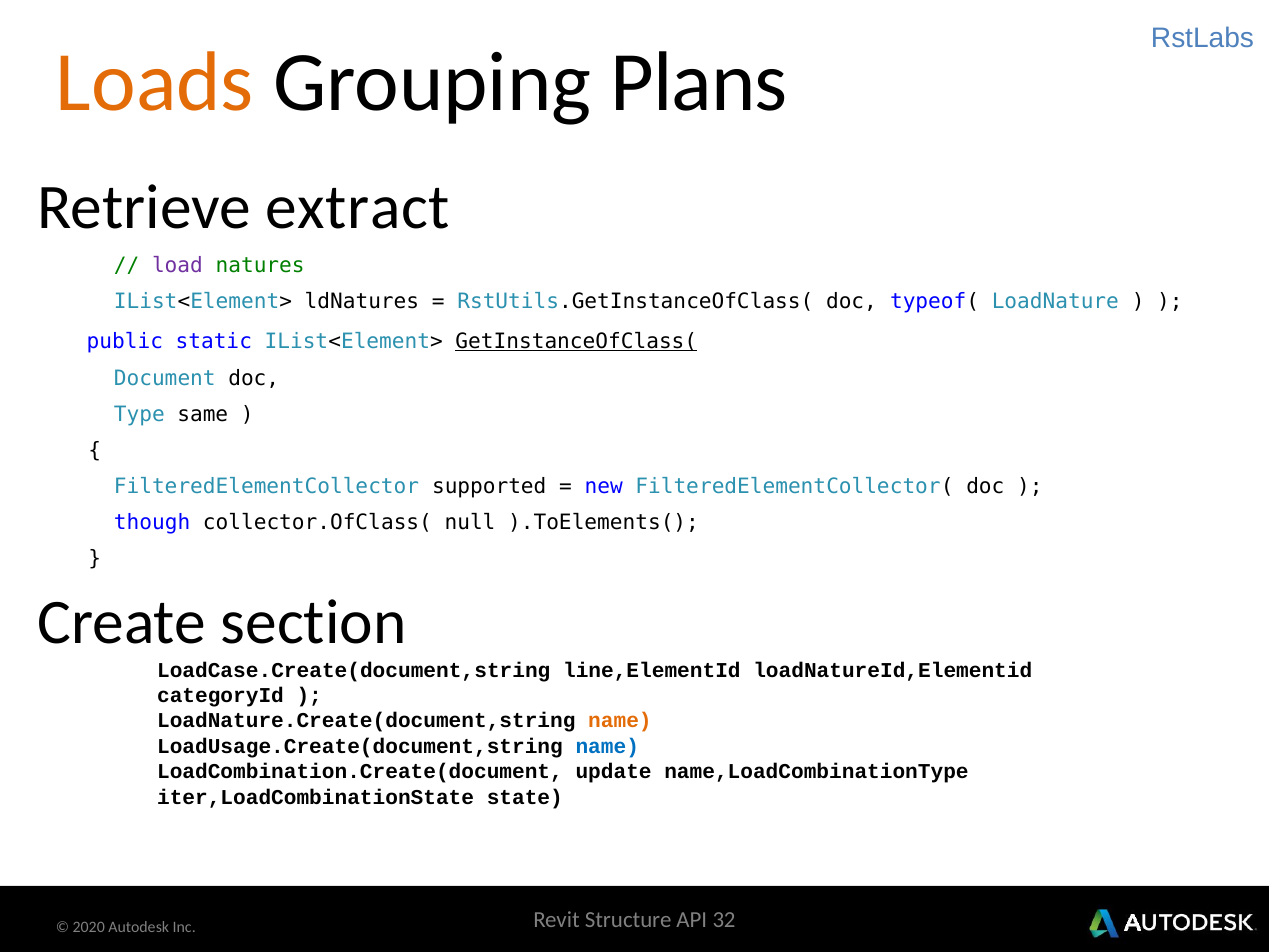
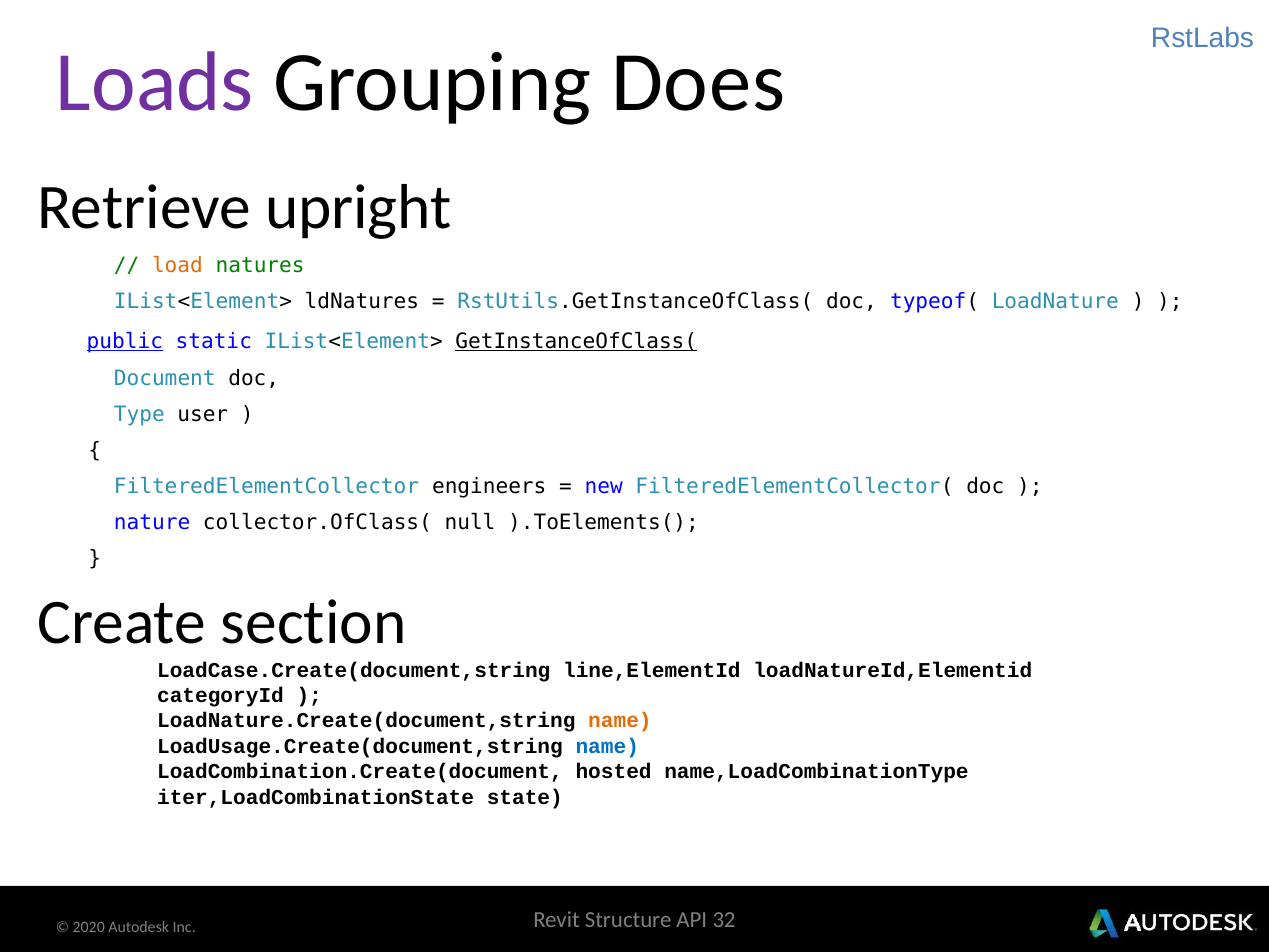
Loads colour: orange -> purple (155, 83)
Plans: Plans -> Does (698, 83)
extract: extract -> upright (358, 207)
load colour: purple -> orange (177, 266)
public underline: none -> present (125, 341)
same: same -> user (203, 414)
supported: supported -> engineers (489, 486)
though: though -> nature (152, 522)
update: update -> hosted (614, 772)
